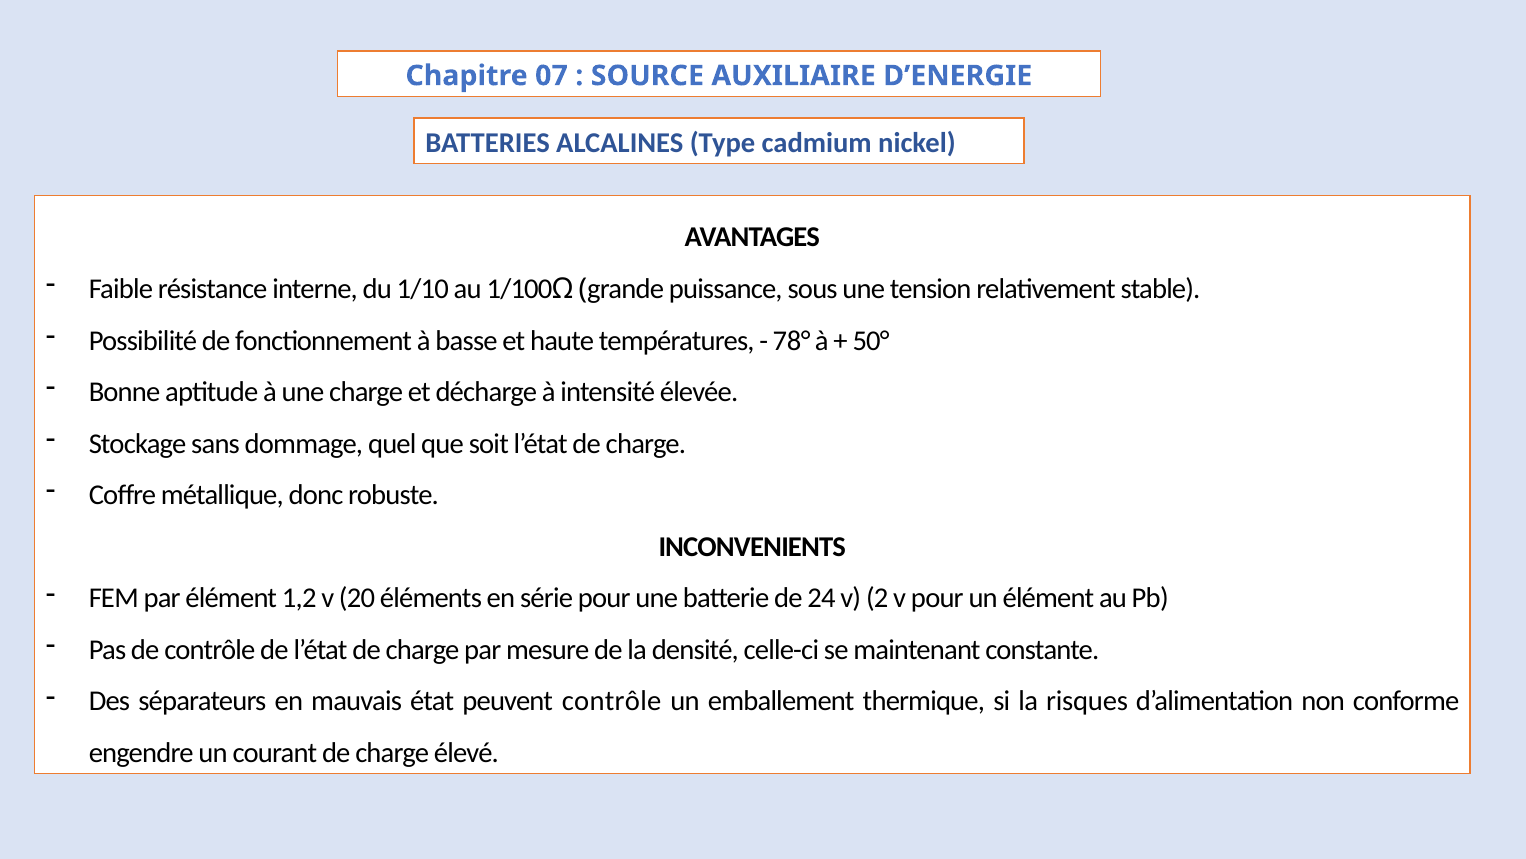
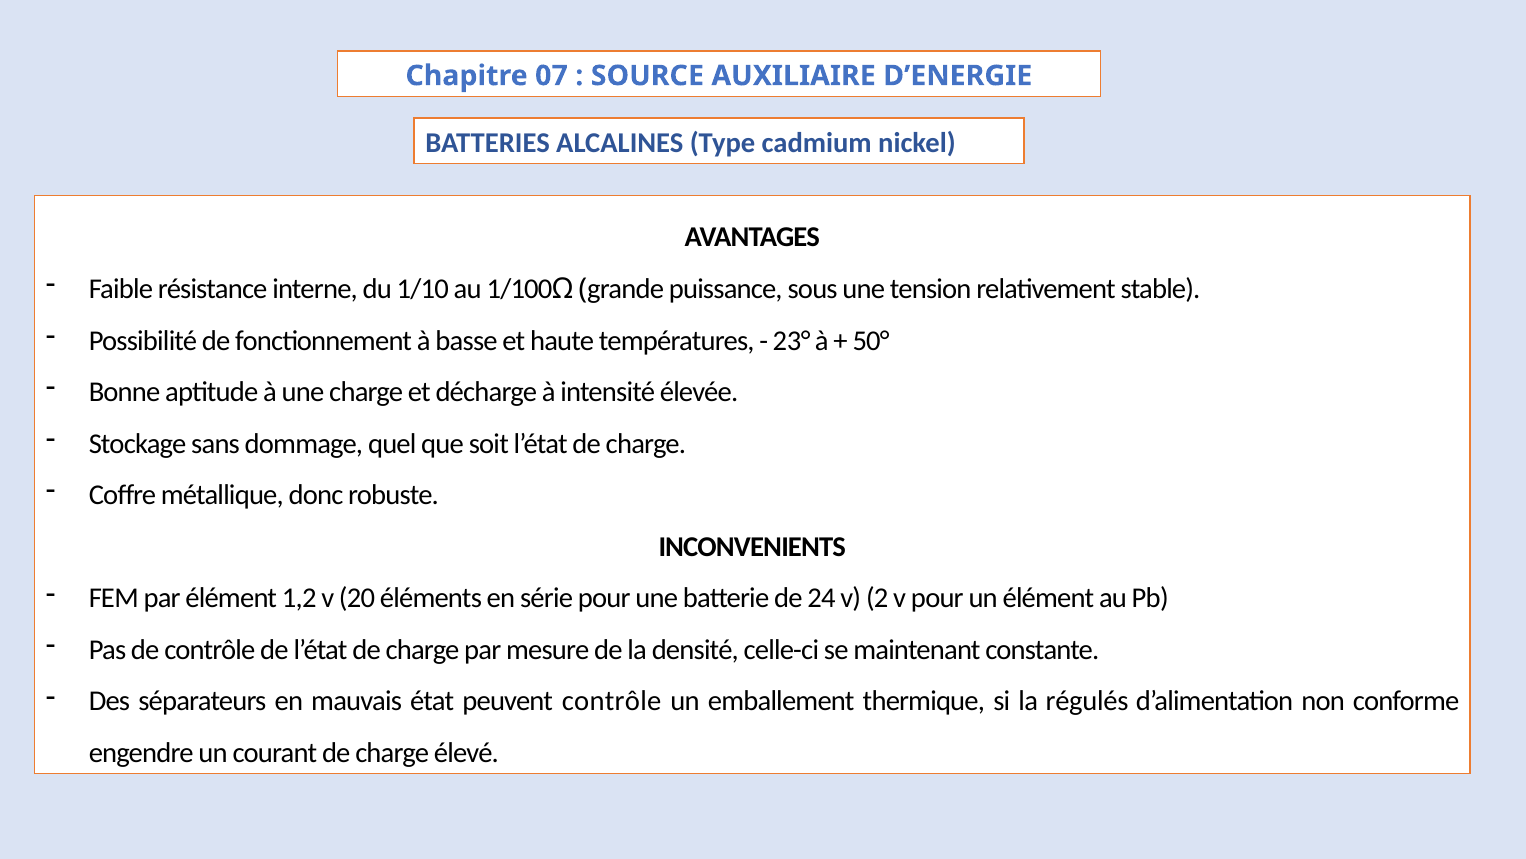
78°: 78° -> 23° (792, 340)
risques: risques -> régulés (1087, 701)
